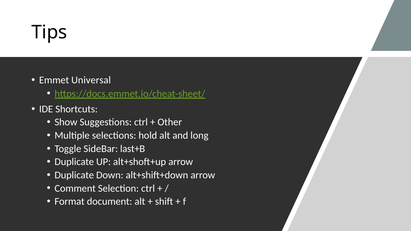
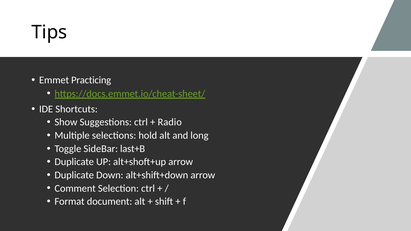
Universal: Universal -> Practicing (91, 80)
Other: Other -> Radio (170, 122)
